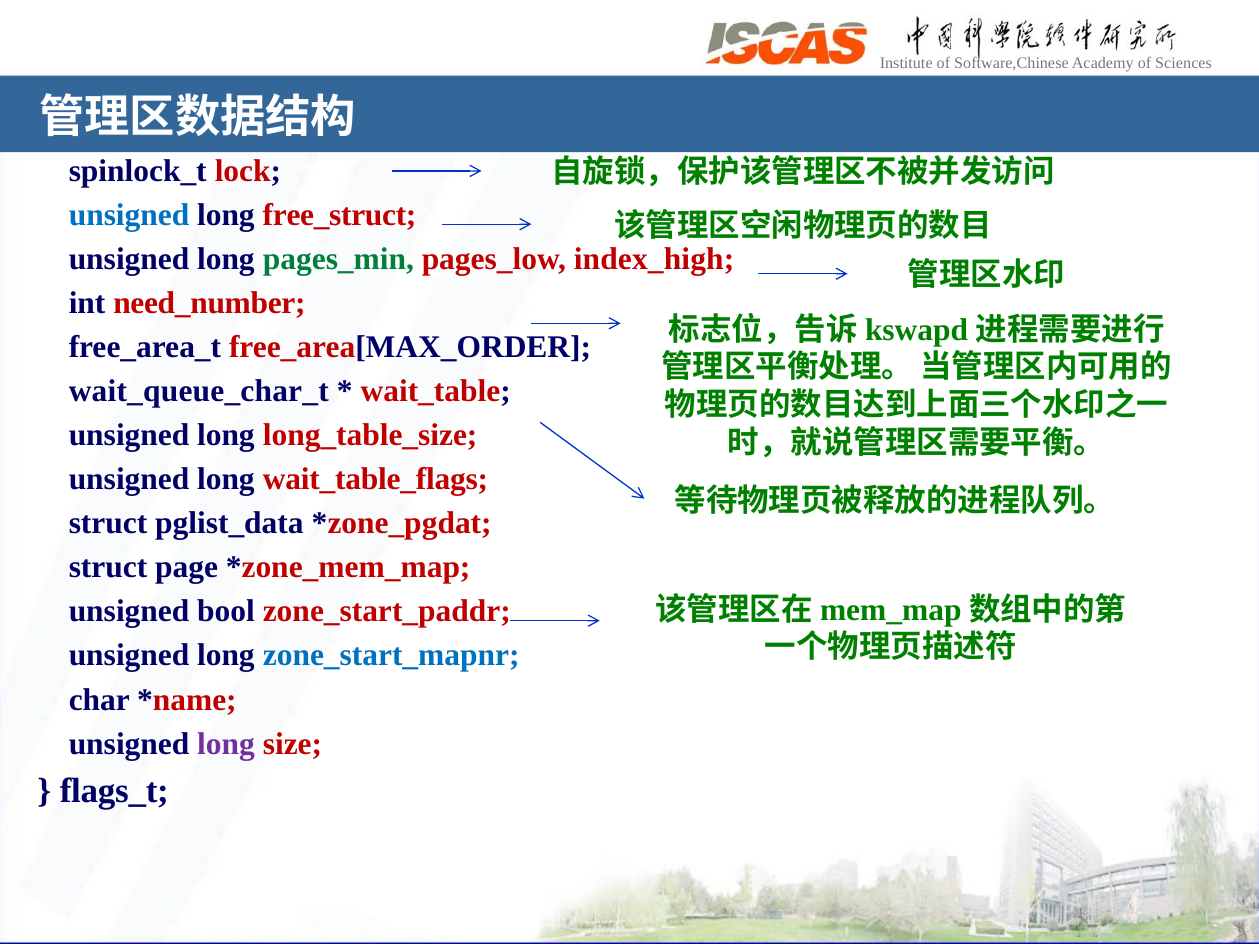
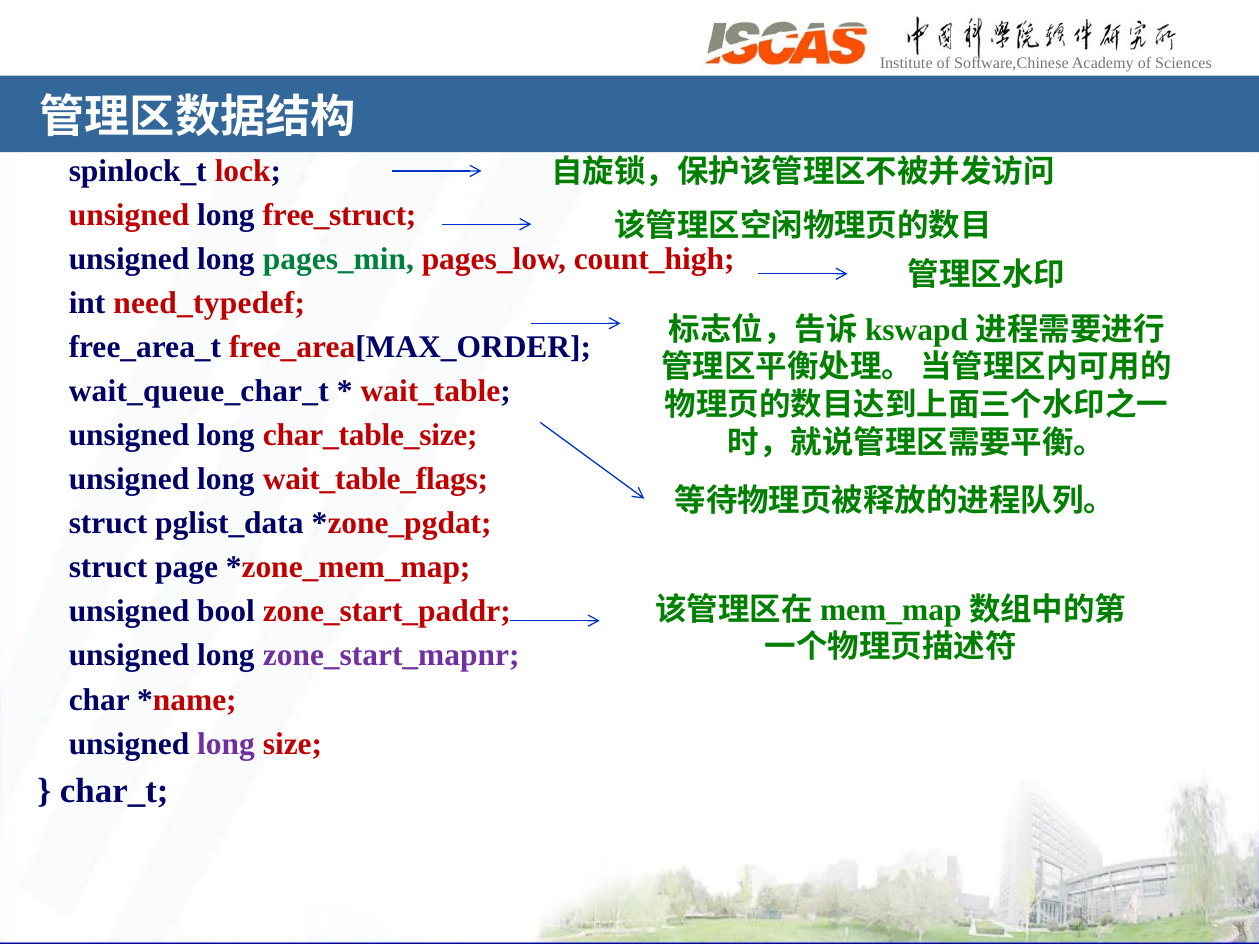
unsigned colour: blue -> red (129, 215)
index_high: index_high -> count_high (654, 259)
need_number: need_number -> need_typedef (209, 303)
long_table_size: long_table_size -> char_table_size (370, 435)
zone_start_mapnr colour: blue -> purple (391, 656)
flags_t: flags_t -> char_t (114, 791)
